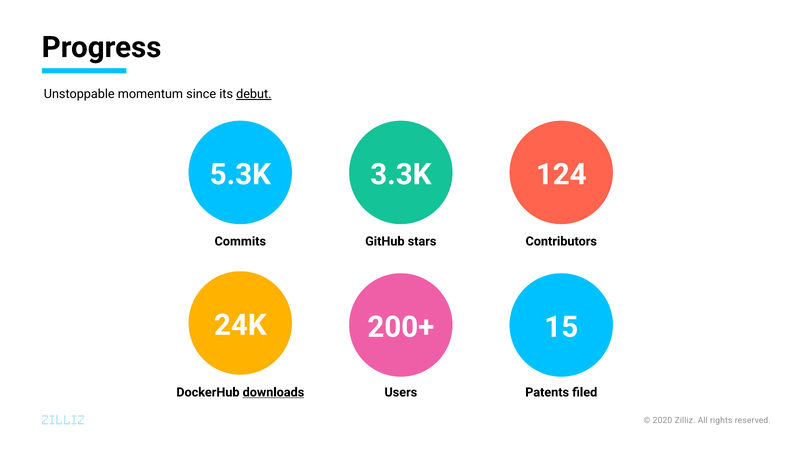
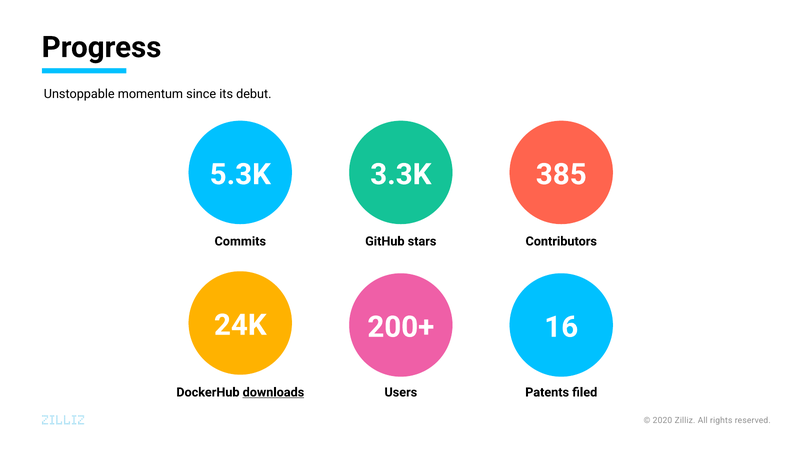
debut underline: present -> none (254, 94)
124: 124 -> 385 (561, 174)
15: 15 -> 16 (561, 327)
